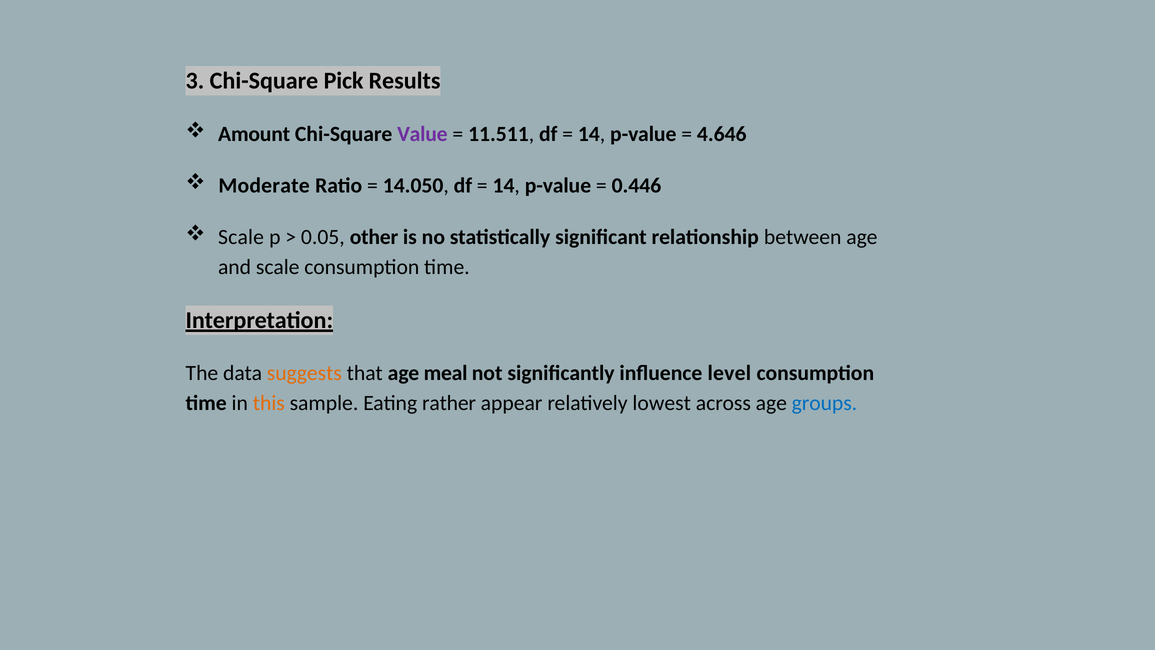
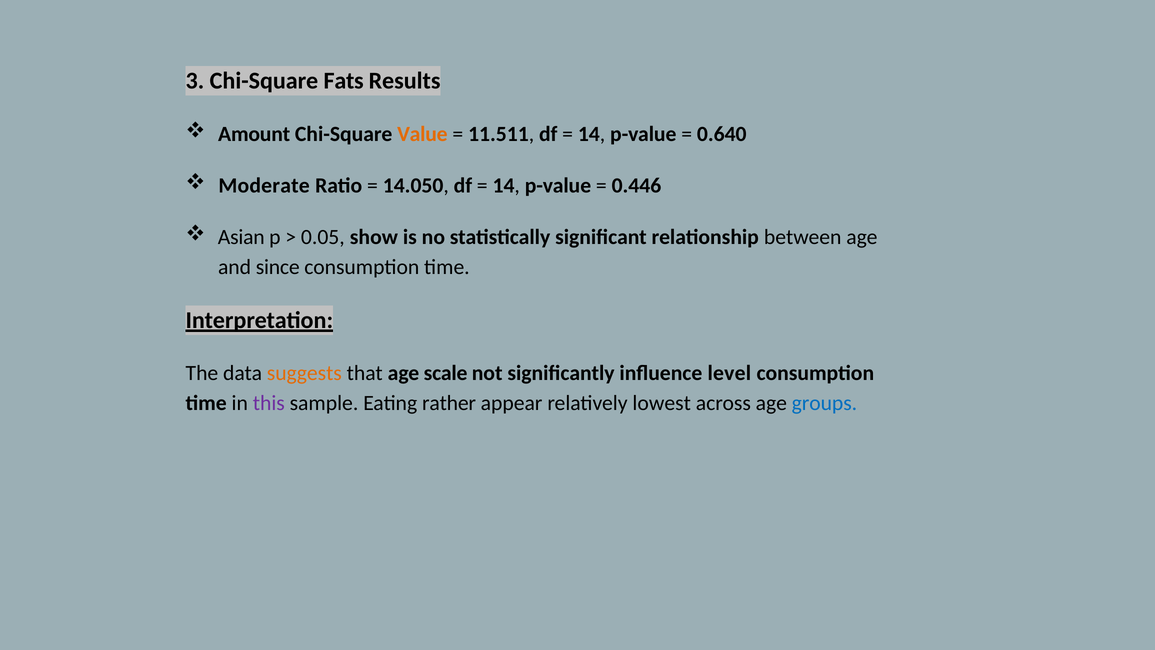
Pick: Pick -> Fats (344, 81)
Value colour: purple -> orange (422, 134)
4.646: 4.646 -> 0.640 (722, 134)
Scale: Scale -> Asian (241, 237)
other: other -> show (374, 237)
and scale: scale -> since (278, 267)
meal: meal -> scale (446, 373)
this colour: orange -> purple (269, 403)
